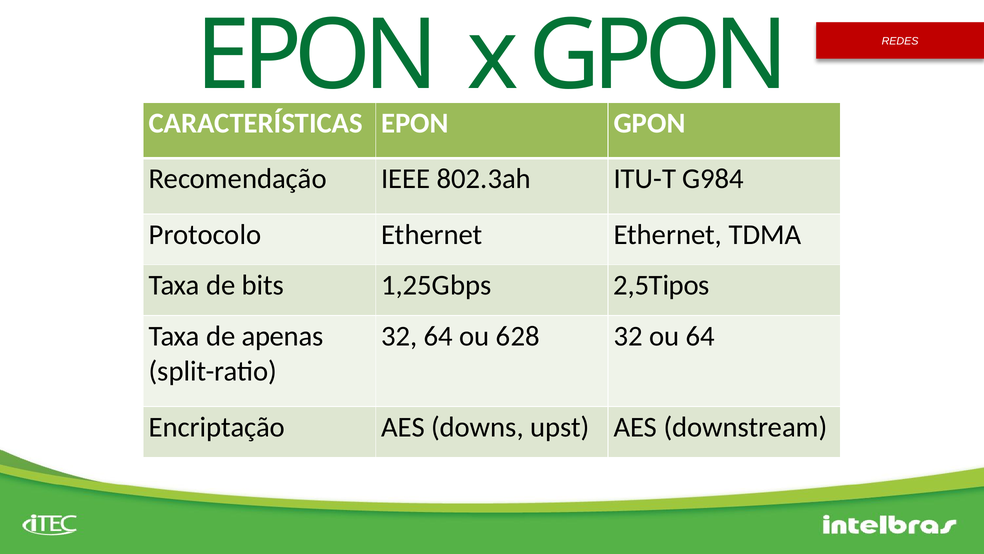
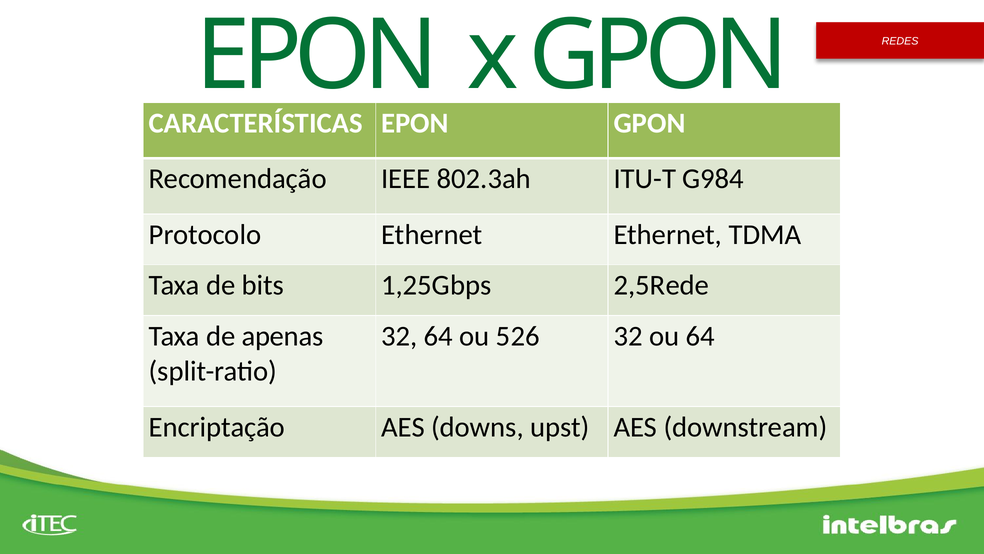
2,5Tipos: 2,5Tipos -> 2,5Rede (661, 285)
628: 628 -> 526 (518, 336)
